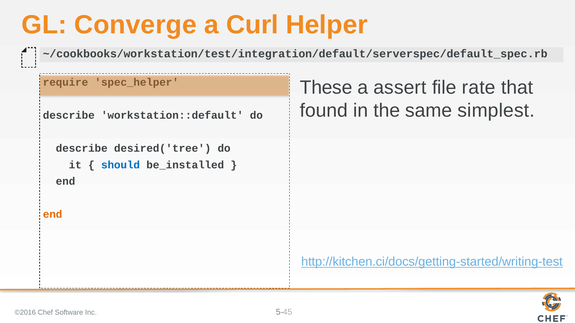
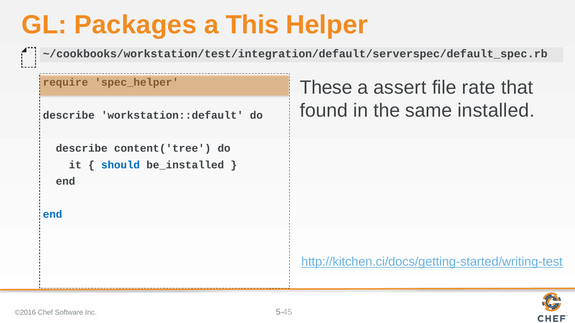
Converge: Converge -> Packages (135, 25)
Curl: Curl -> This (252, 25)
simplest: simplest -> installed (496, 111)
desired('tree: desired('tree -> content('tree (163, 149)
end colour: orange -> blue (53, 215)
